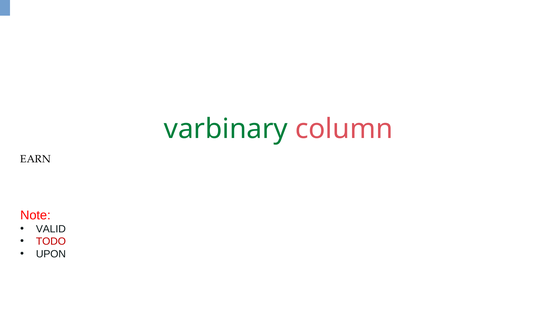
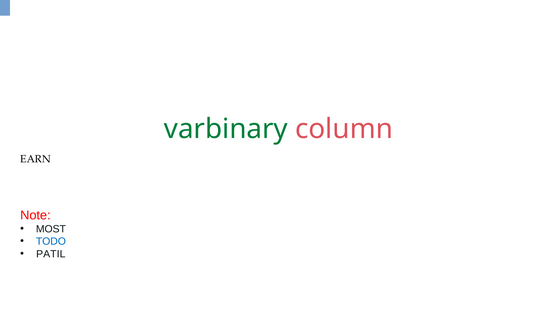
VALID: VALID -> MOST (51, 229)
TODO colour: red -> blue (51, 242)
UPON: UPON -> PATIL (51, 254)
